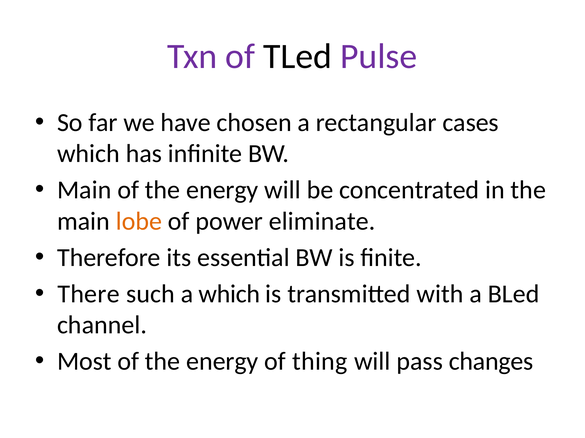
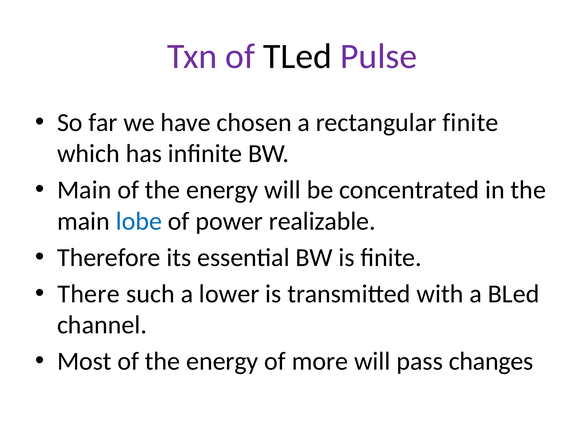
rectangular cases: cases -> finite (470, 123)
lobe colour: orange -> blue (139, 222)
eliminate: eliminate -> realizable (322, 222)
a which: which -> lower (229, 294)
thing: thing -> more (320, 362)
